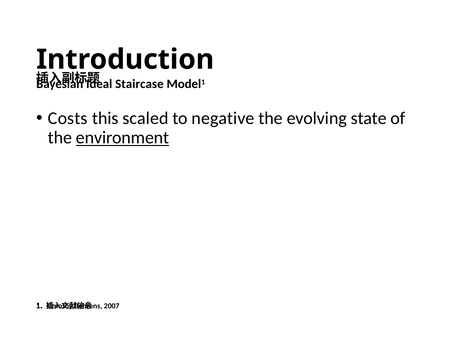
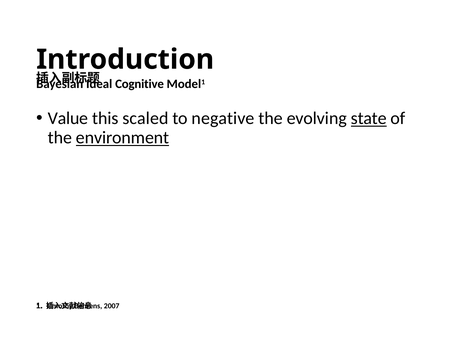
Staircase: Staircase -> Cognitive (140, 84)
Costs: Costs -> Value (68, 118)
state underline: none -> present (369, 118)
